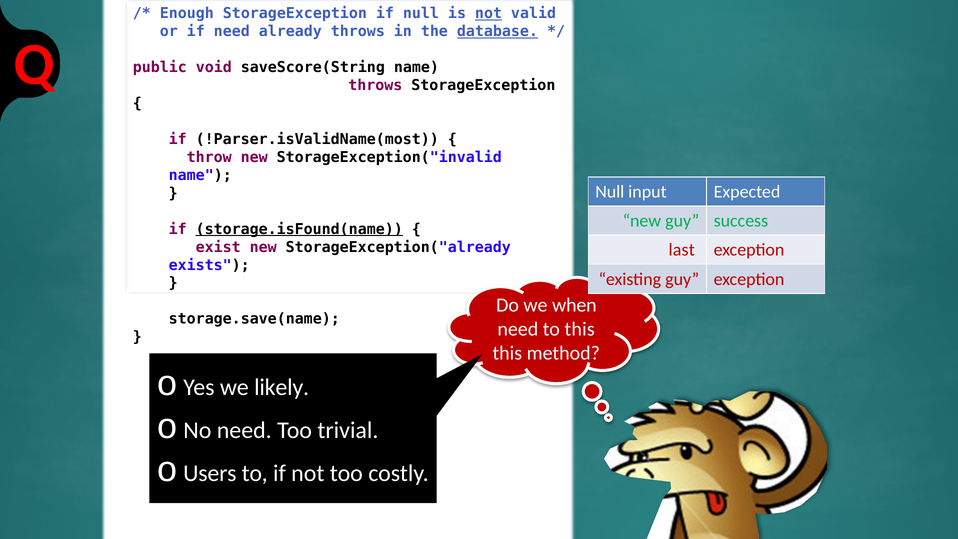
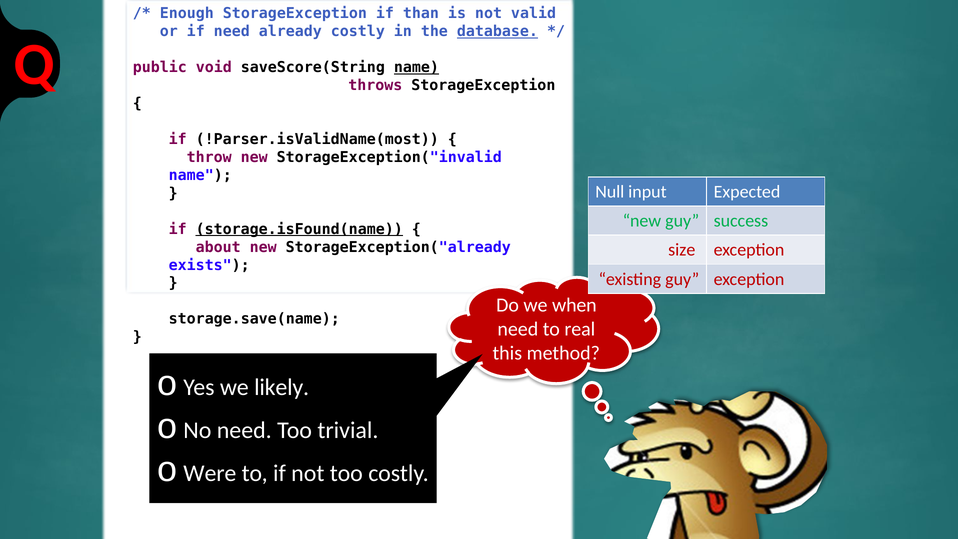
if null: null -> than (421, 14)
not underline: present -> none (489, 14)
already throws: throws -> costly (358, 31)
name underline: none -> present (416, 67)
exist: exist -> about (218, 247)
last: last -> size (682, 250)
to this: this -> real (580, 329)
Users: Users -> Were (210, 473)
